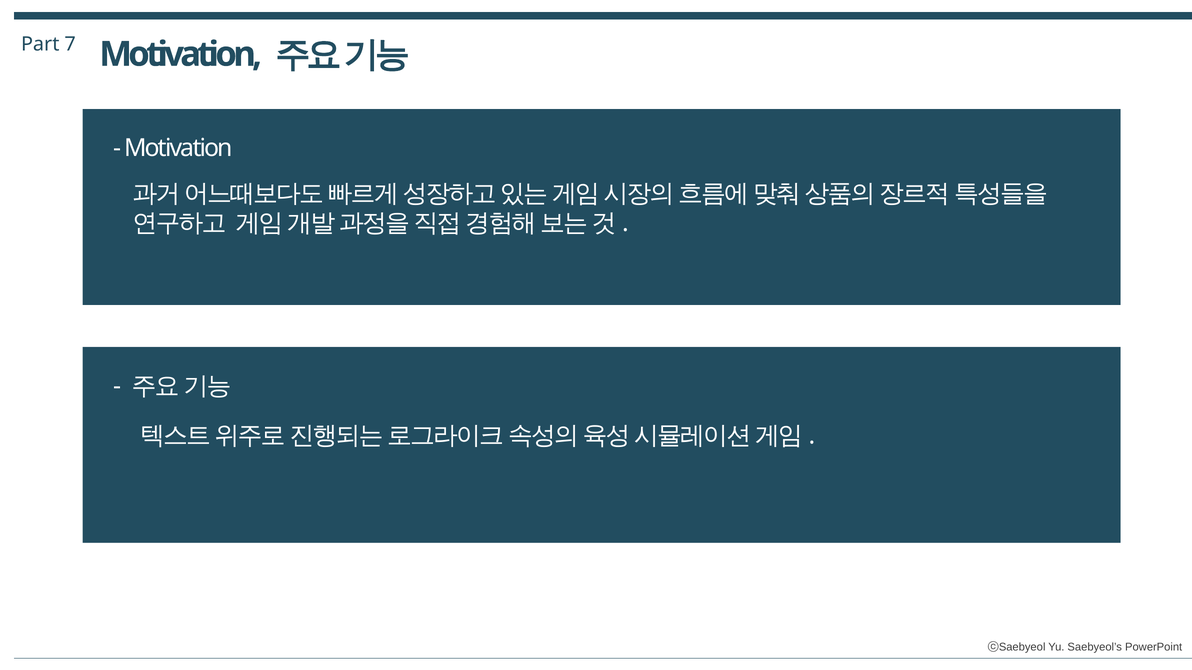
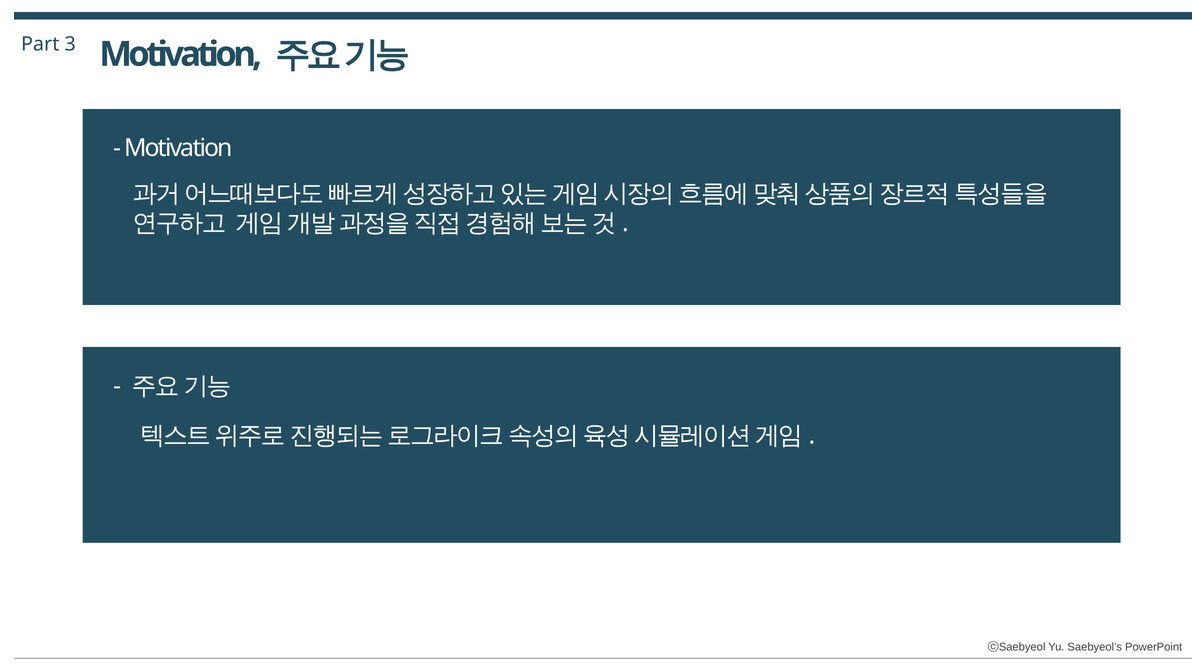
7: 7 -> 3 (70, 44)
